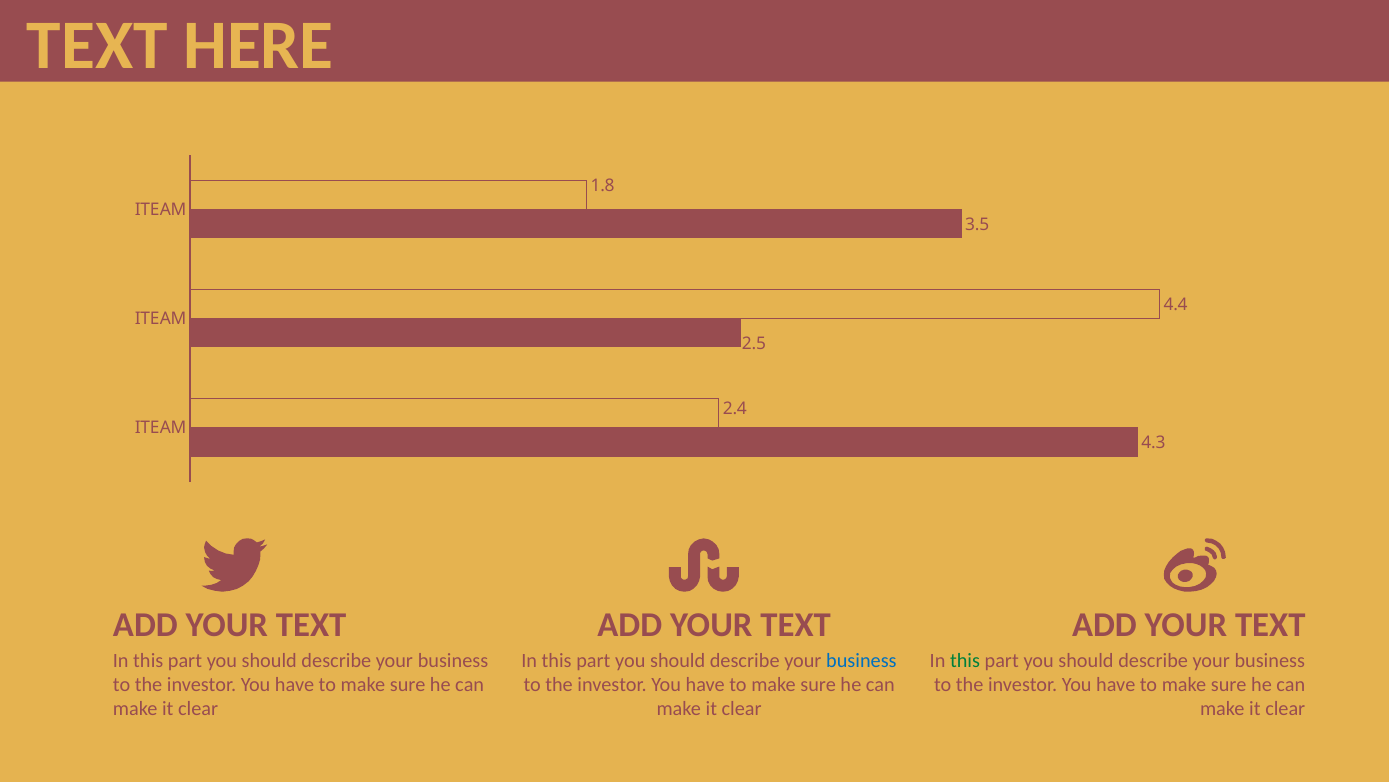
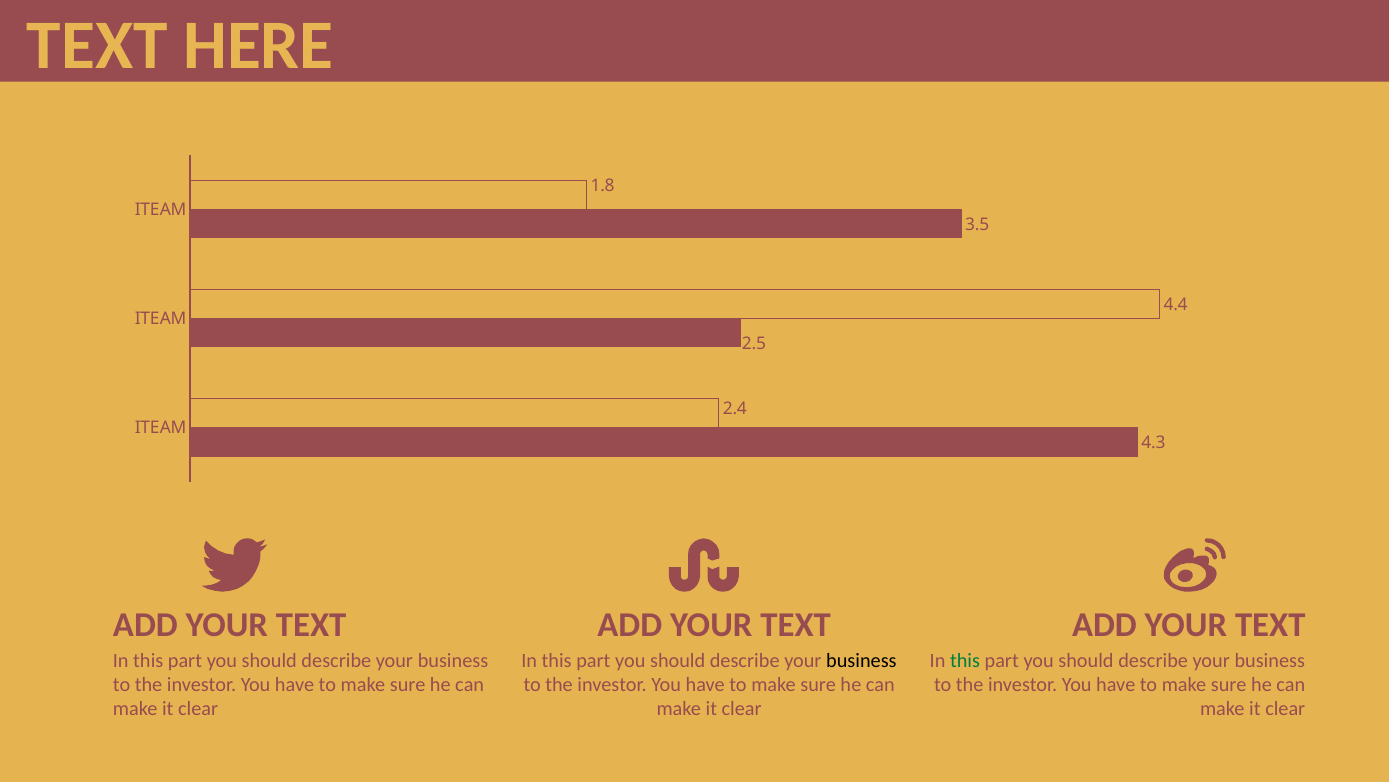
business colour: blue -> black (861, 660)
